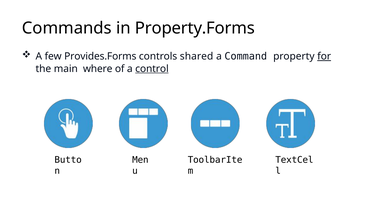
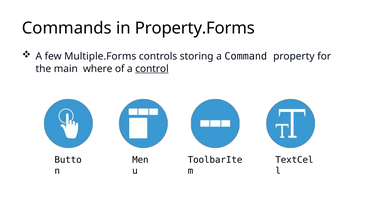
Provides.Forms: Provides.Forms -> Multiple.Forms (100, 56)
shared: shared -> storing (197, 56)
for underline: present -> none (324, 56)
